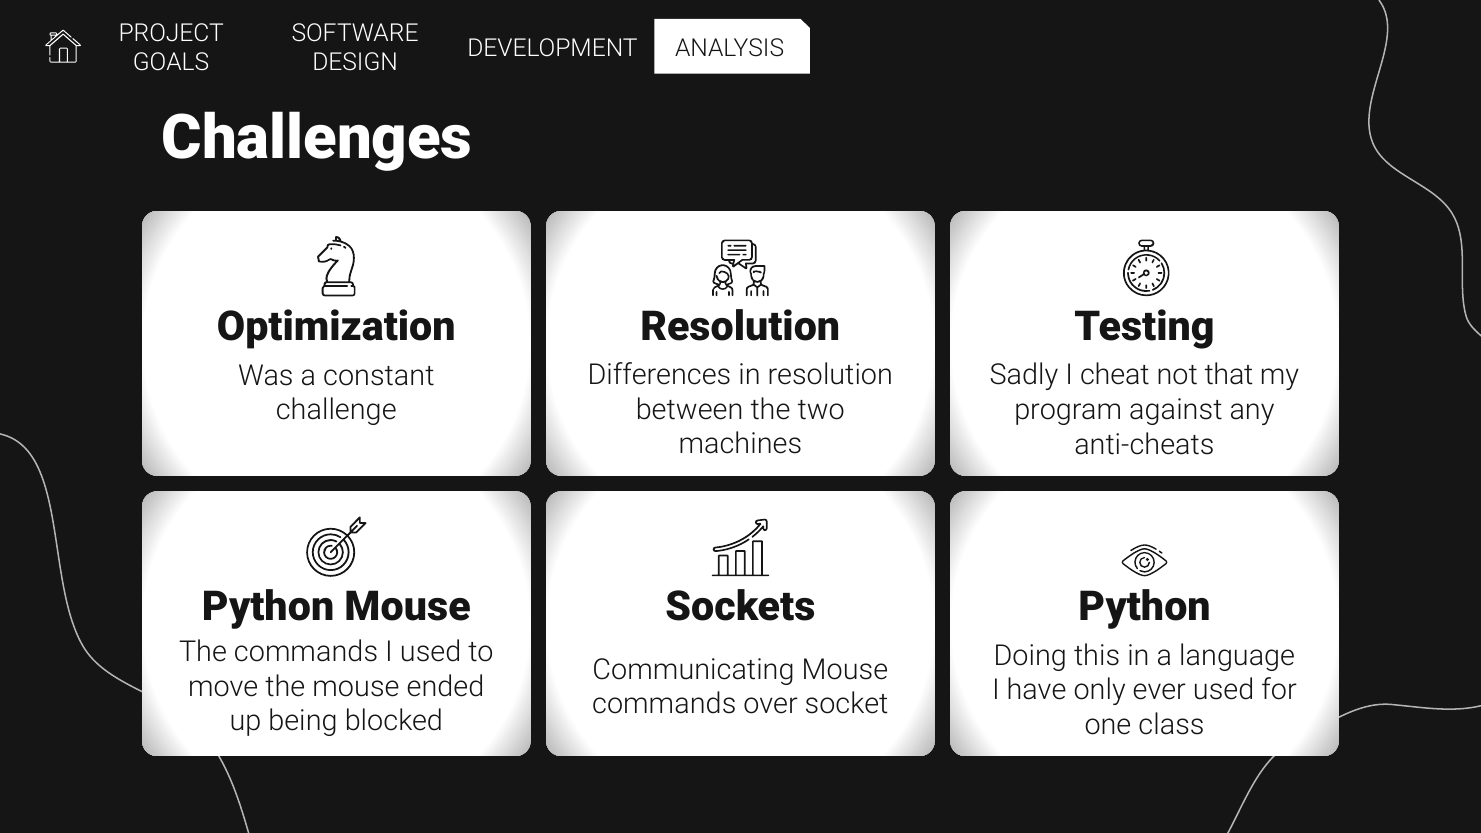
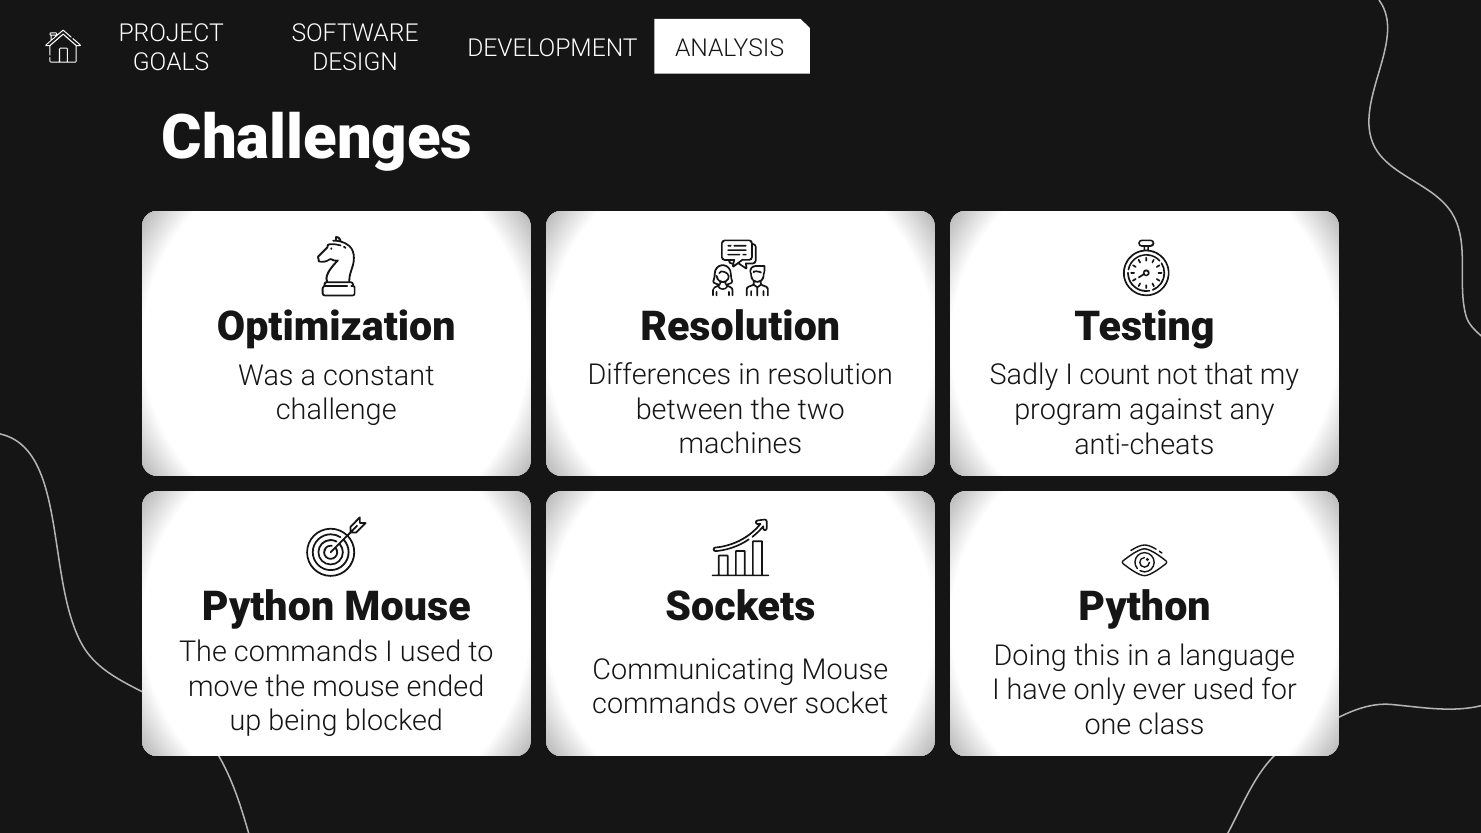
cheat: cheat -> count (1115, 375)
